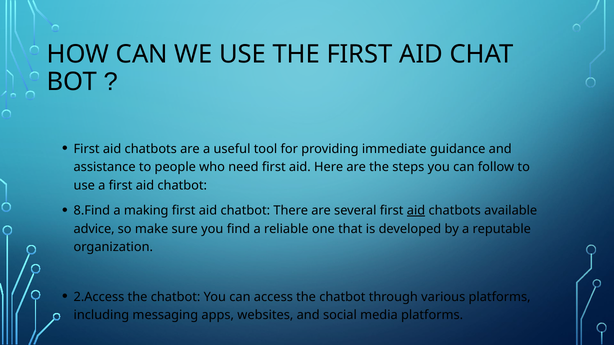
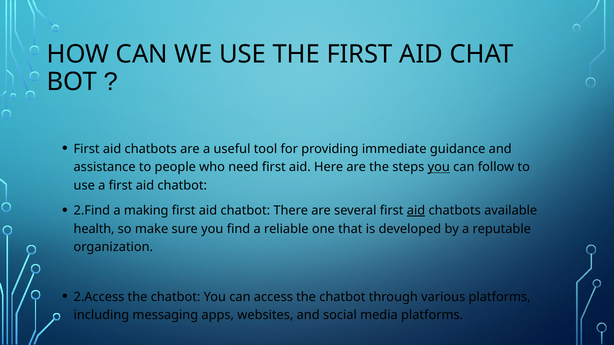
you underline: none -> present (439, 167)
8.Find: 8.Find -> 2.Find (92, 211)
advice: advice -> health (94, 229)
